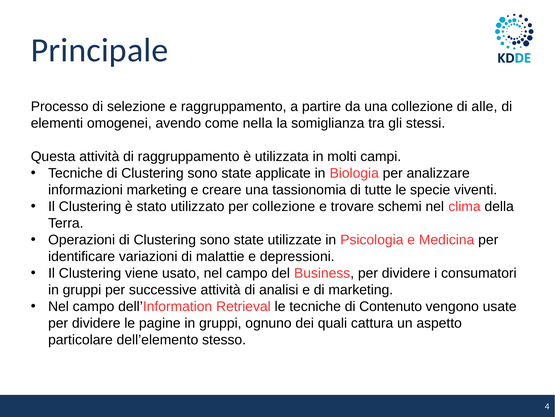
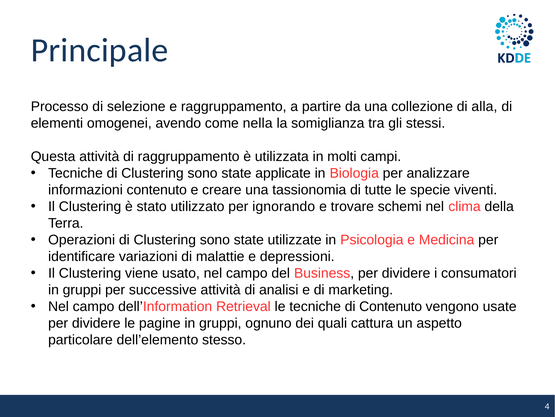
alle: alle -> alla (484, 106)
informazioni marketing: marketing -> contenuto (157, 190)
per collezione: collezione -> ignorando (284, 206)
